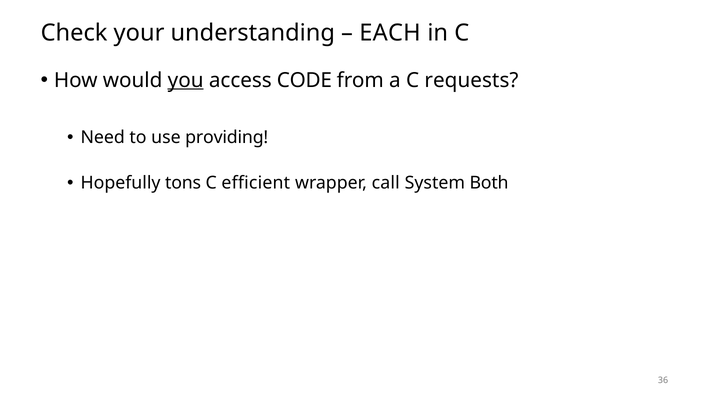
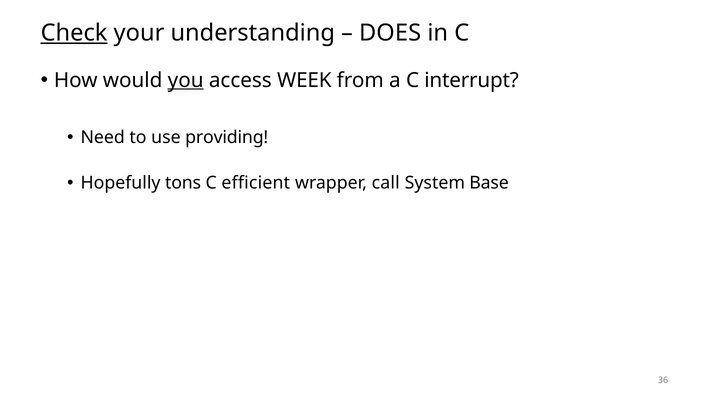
Check underline: none -> present (74, 33)
EACH: EACH -> DOES (390, 33)
CODE: CODE -> WEEK (304, 80)
requests: requests -> interrupt (472, 80)
Both: Both -> Base (489, 183)
